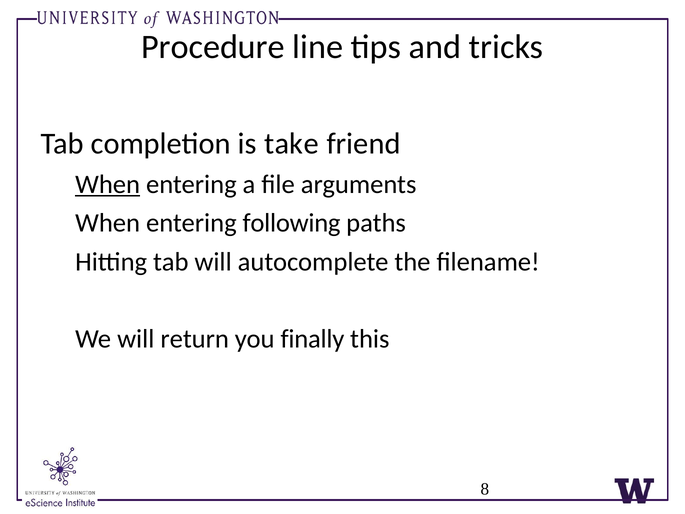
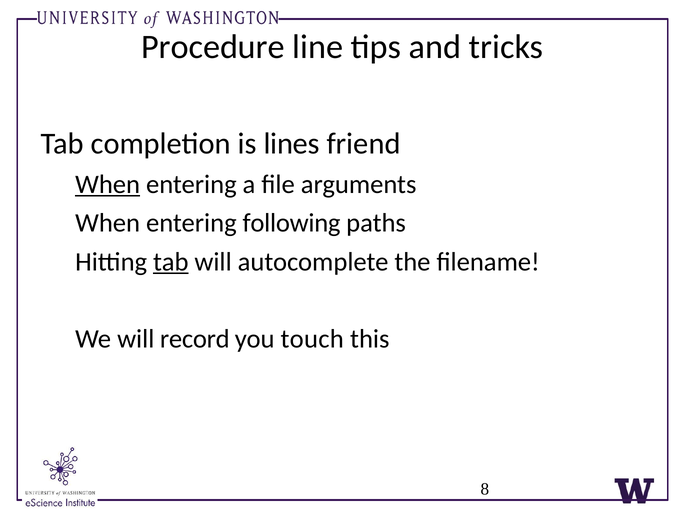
take: take -> lines (292, 144)
tab underline: none -> present (171, 262)
return: return -> record (195, 339)
finally: finally -> touch (312, 339)
